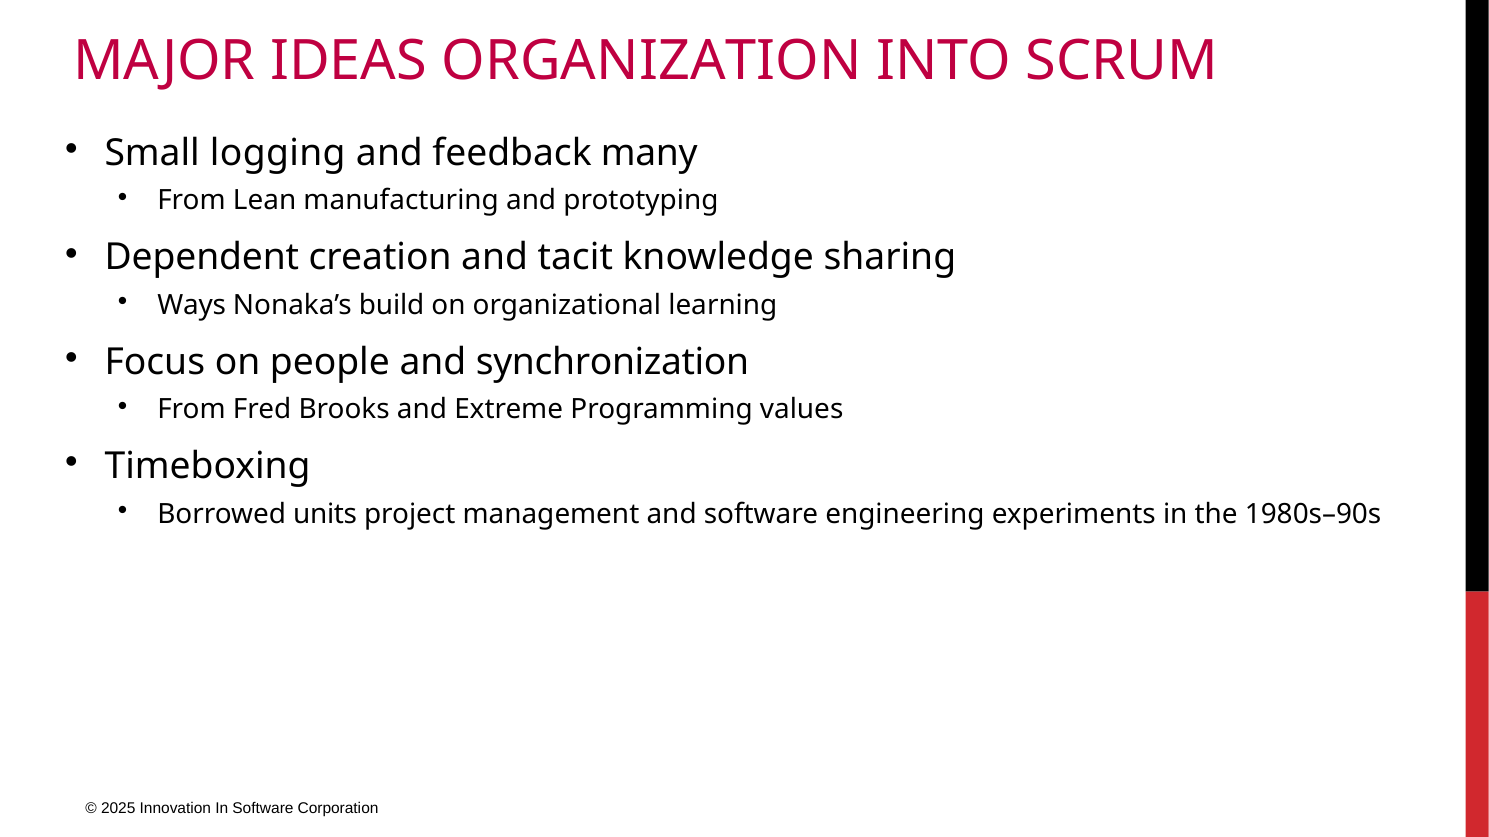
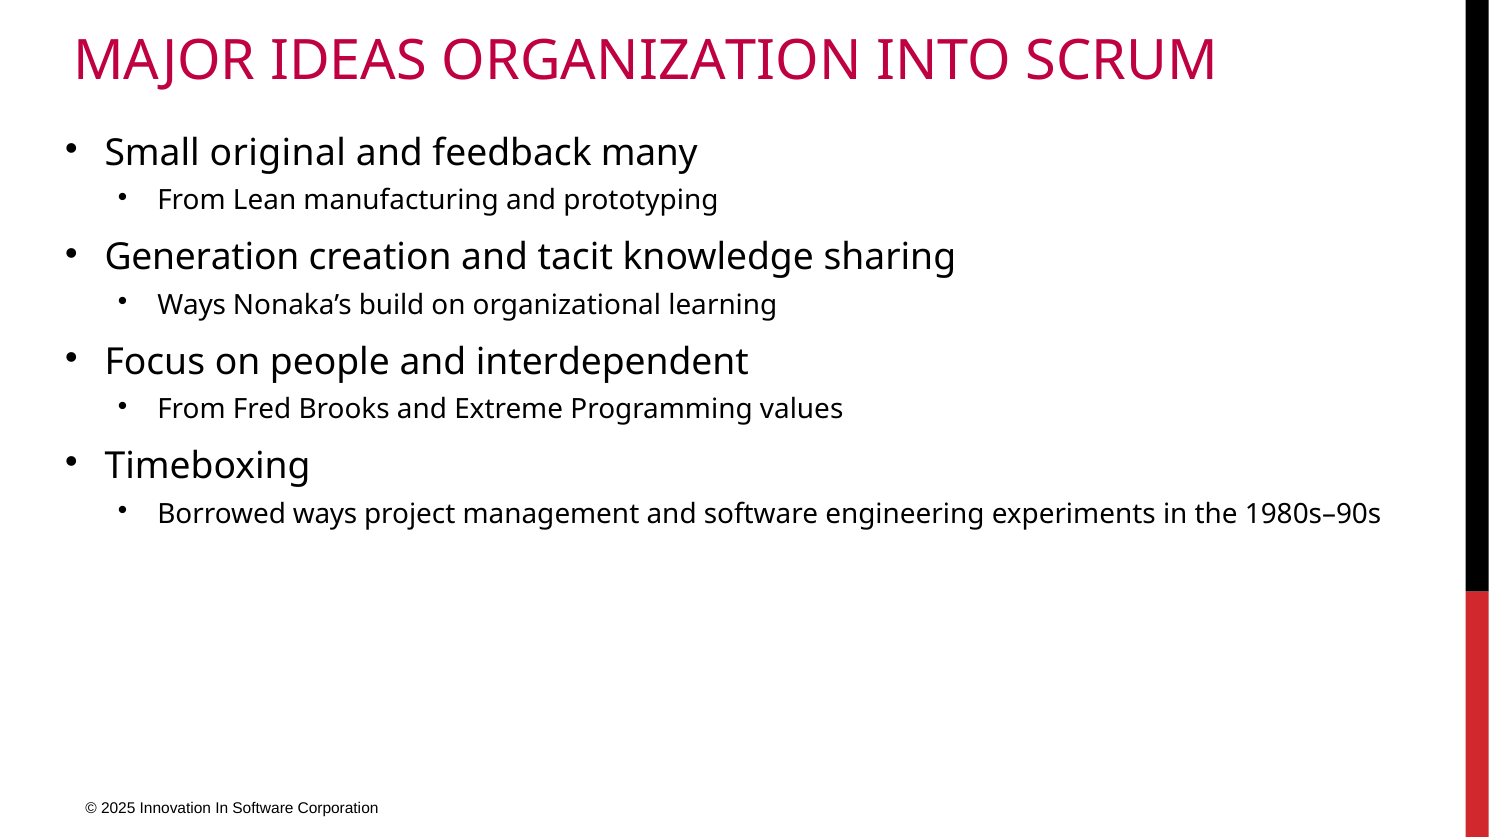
logging: logging -> original (278, 153)
Dependent: Dependent -> Generation (202, 258)
synchronization: synchronization -> interdependent (612, 362)
Borrowed units: units -> ways (325, 514)
